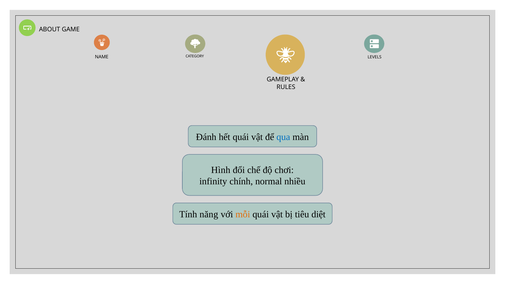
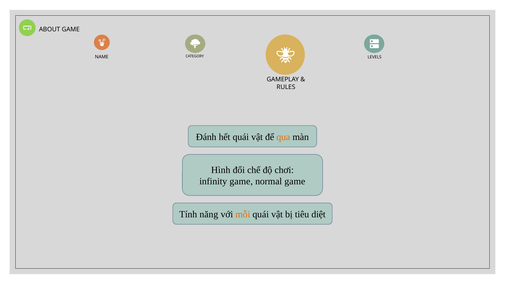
qua colour: blue -> orange (283, 137)
infinity chính: chính -> game (241, 181)
normal nhiều: nhiều -> game (295, 181)
